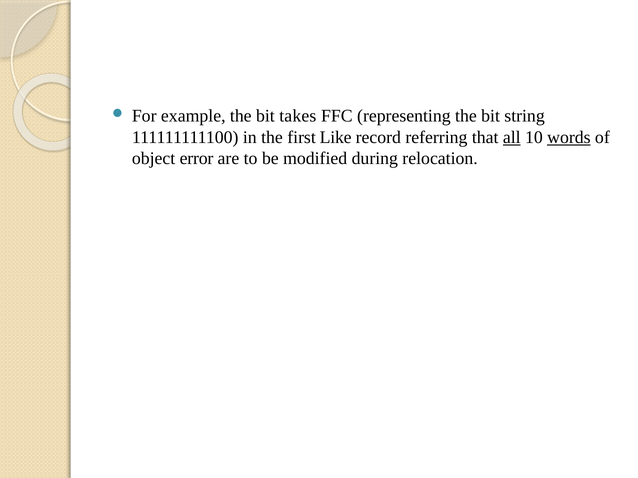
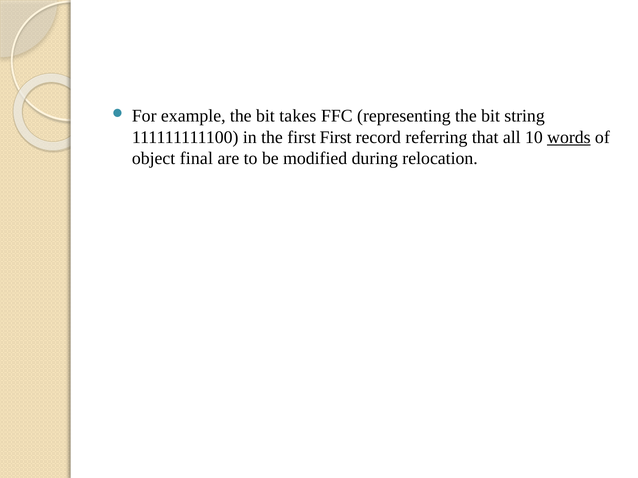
first Like: Like -> First (336, 137)
all underline: present -> none (512, 137)
error: error -> final (196, 159)
